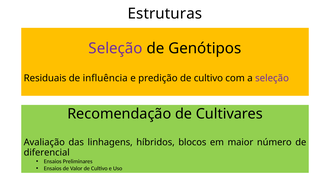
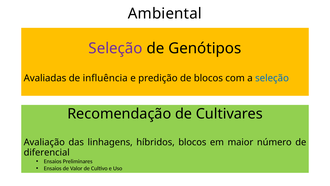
Estruturas: Estruturas -> Ambiental (165, 13)
Residuais: Residuais -> Avaliadas (45, 78)
predição de cultivo: cultivo -> blocos (208, 78)
seleção colour: purple -> blue (272, 78)
